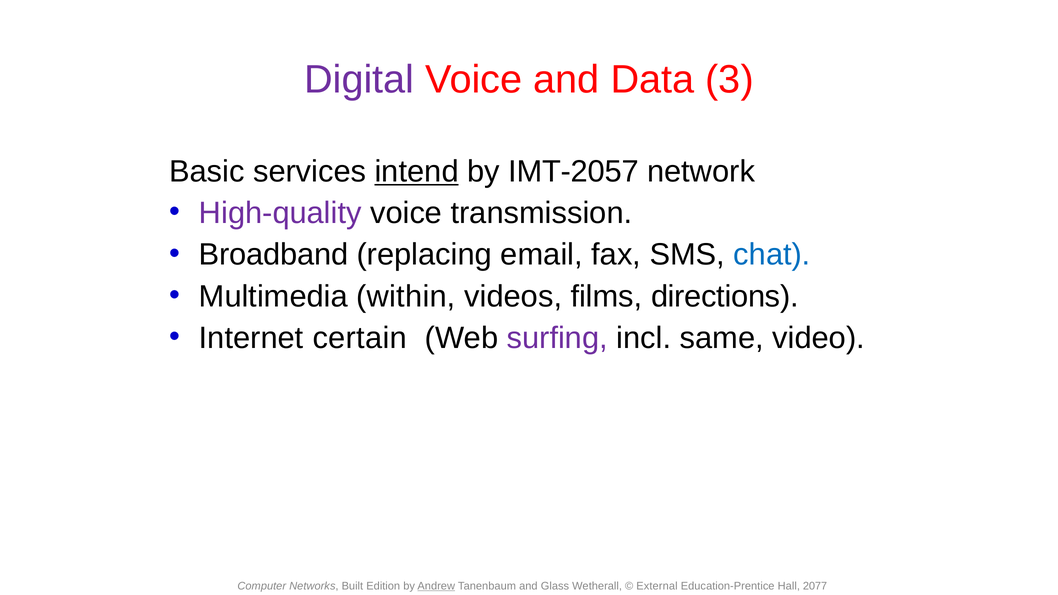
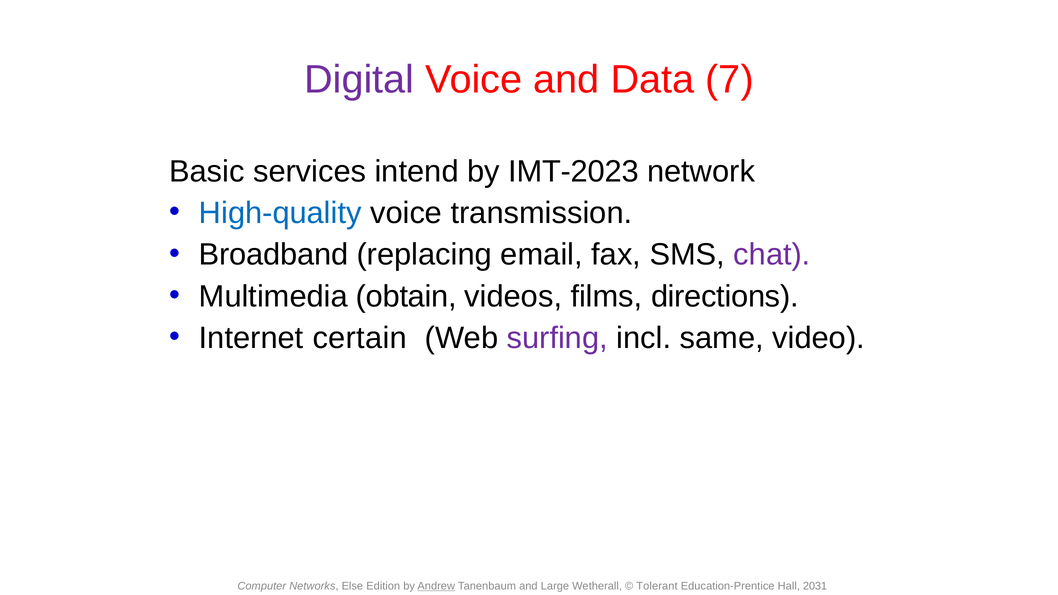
3: 3 -> 7 (730, 80)
intend underline: present -> none (417, 171)
IMT-2057: IMT-2057 -> IMT-2023 (574, 171)
High-quality colour: purple -> blue (280, 213)
chat colour: blue -> purple (772, 255)
within: within -> obtain (406, 296)
Built: Built -> Else (352, 586)
Glass: Glass -> Large (555, 586)
External: External -> Tolerant (657, 586)
2077: 2077 -> 2031 (815, 586)
